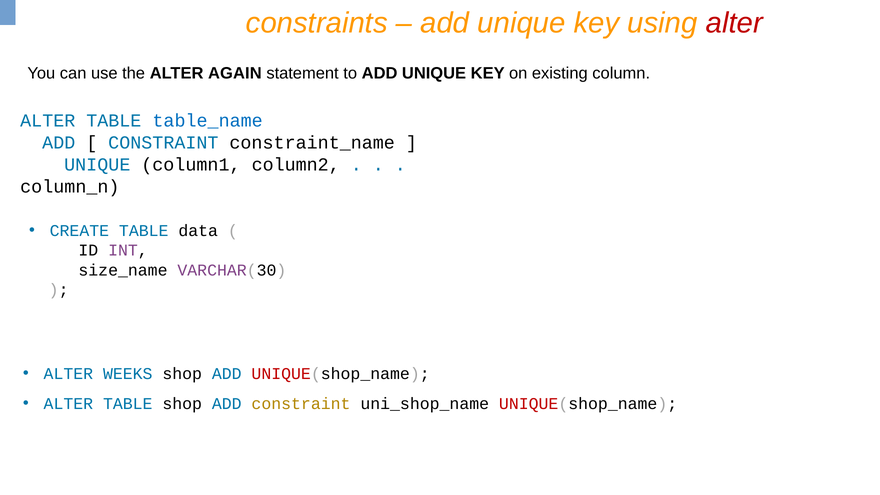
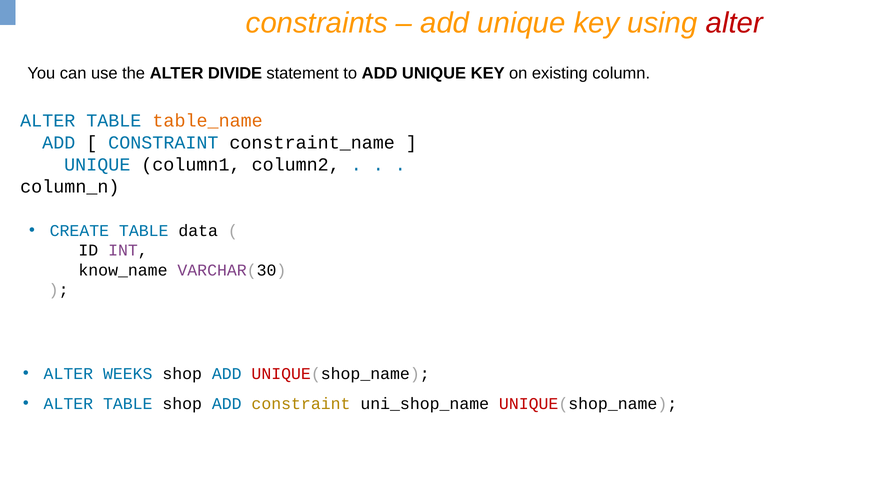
AGAIN: AGAIN -> DIVIDE (235, 73)
table_name colour: blue -> orange (208, 121)
size_name: size_name -> know_name (123, 270)
